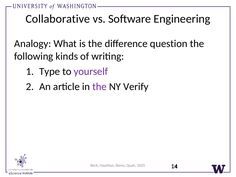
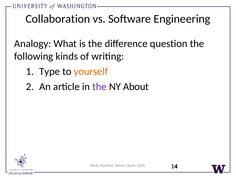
Collaborative: Collaborative -> Collaboration (58, 19)
yourself colour: purple -> orange (91, 71)
Verify: Verify -> About (136, 87)
